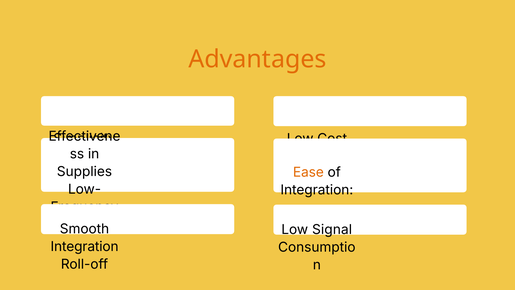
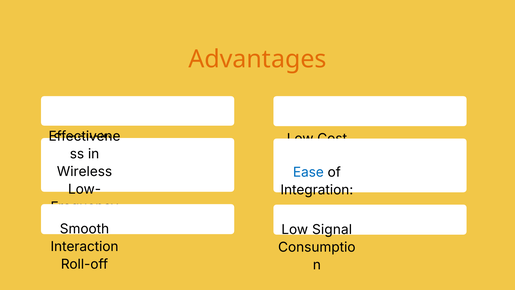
Supplies: Supplies -> Wireless (84, 172)
Ease colour: orange -> blue (308, 172)
Integration: Integration -> Interaction (85, 246)
